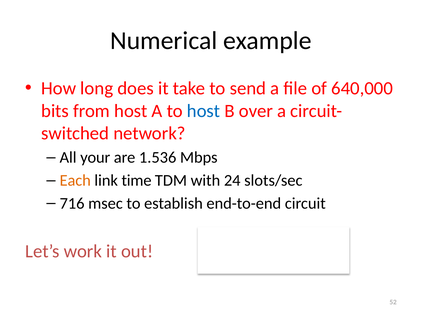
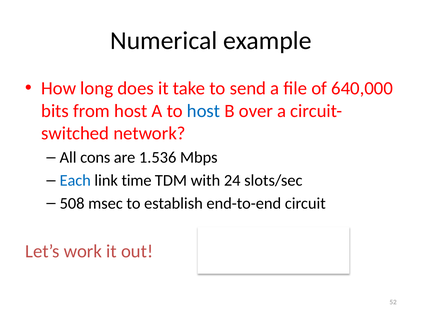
your: your -> cons (95, 158)
Each colour: orange -> blue (75, 181)
716: 716 -> 508 (72, 204)
